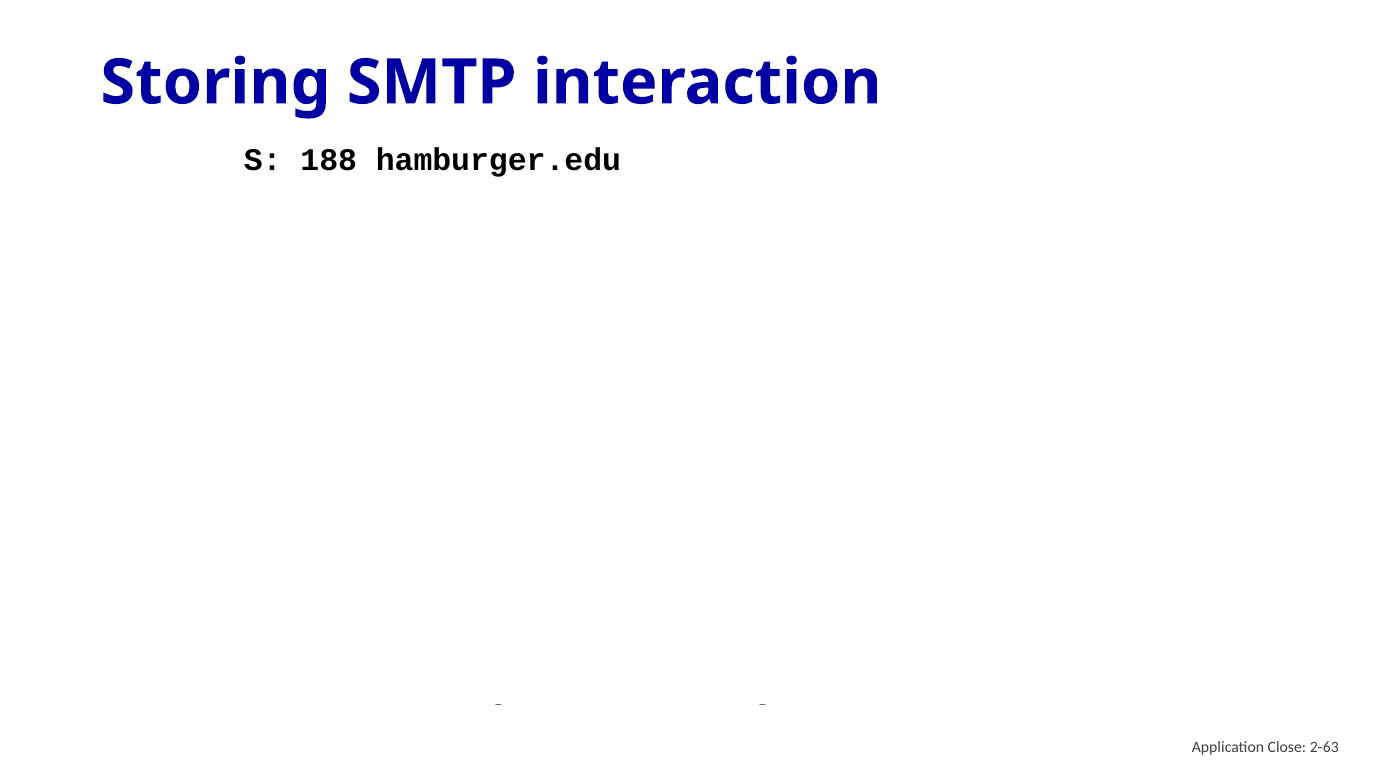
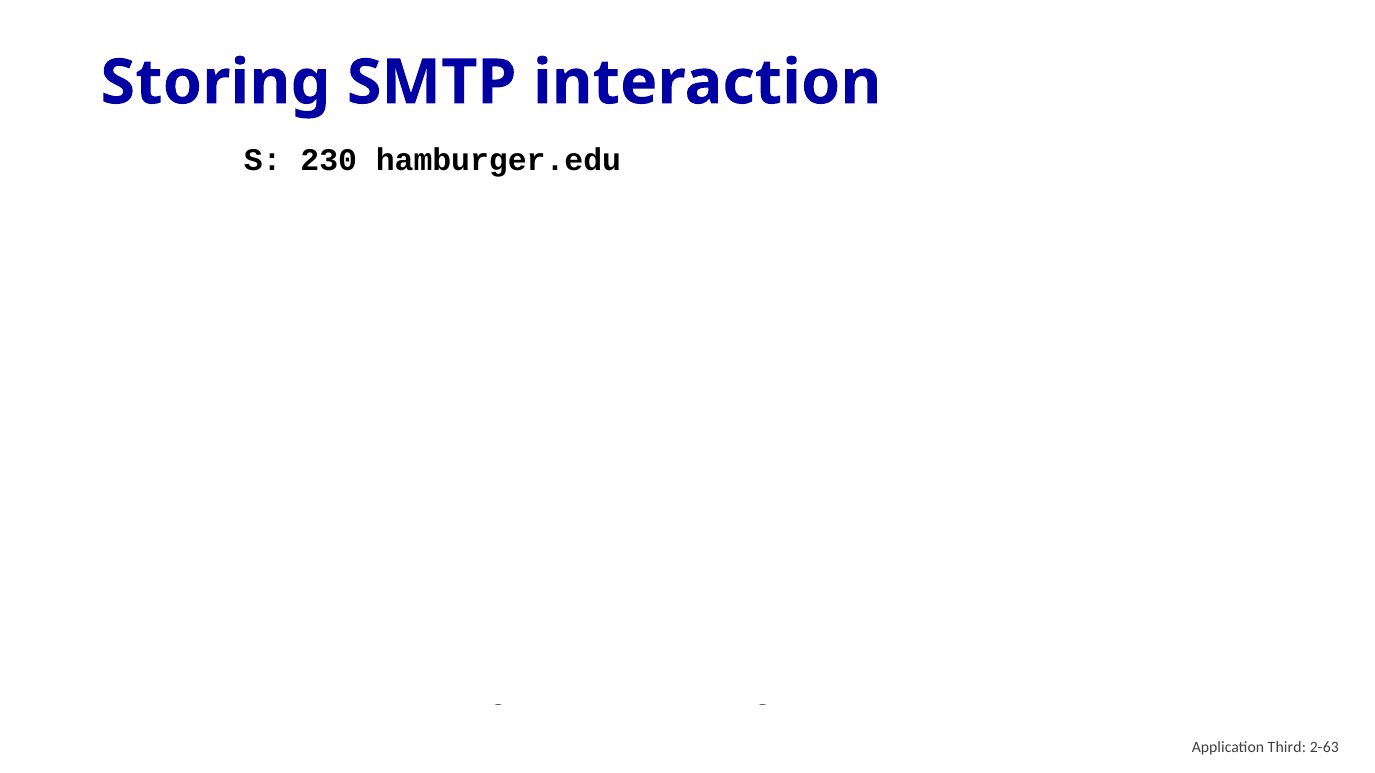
188: 188 -> 230 (329, 160)
Close: Close -> Third (1287, 748)
